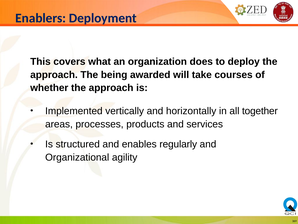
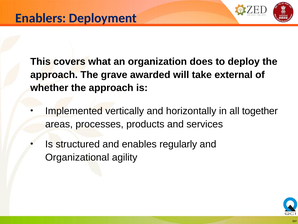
being: being -> grave (114, 75)
courses: courses -> external (234, 75)
